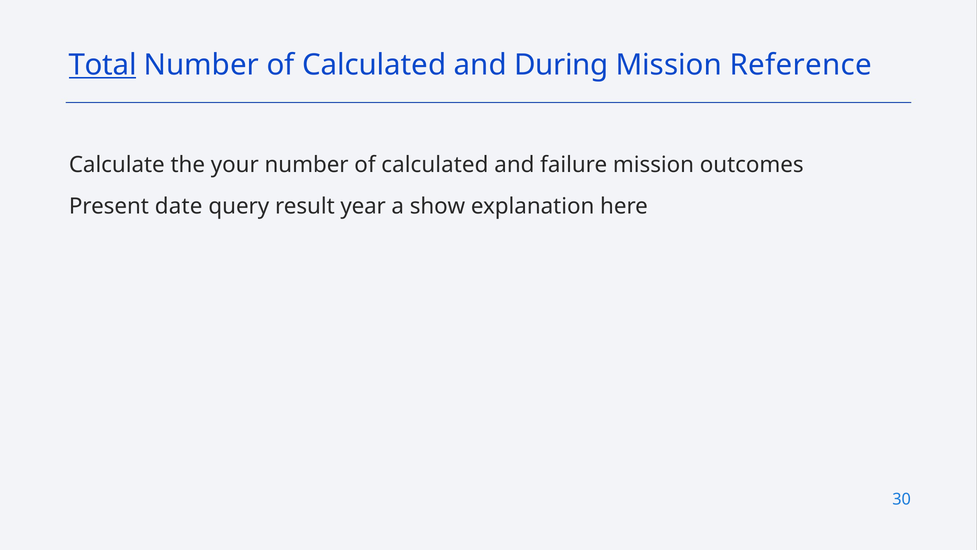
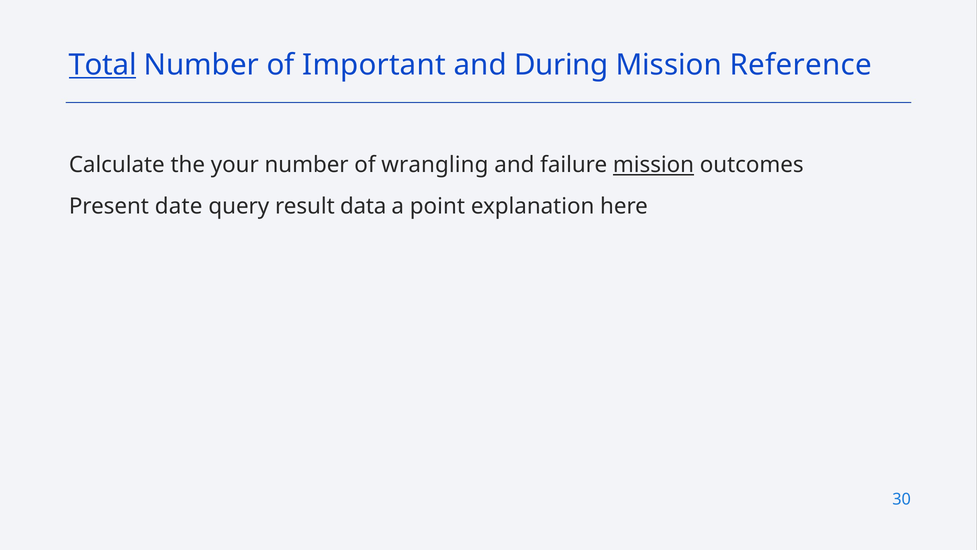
Calculated: Calculated -> Important (374, 65)
calculated: calculated -> wrangling (435, 165)
mission underline: none -> present (653, 165)
year: year -> data (363, 206)
show: show -> point (437, 206)
